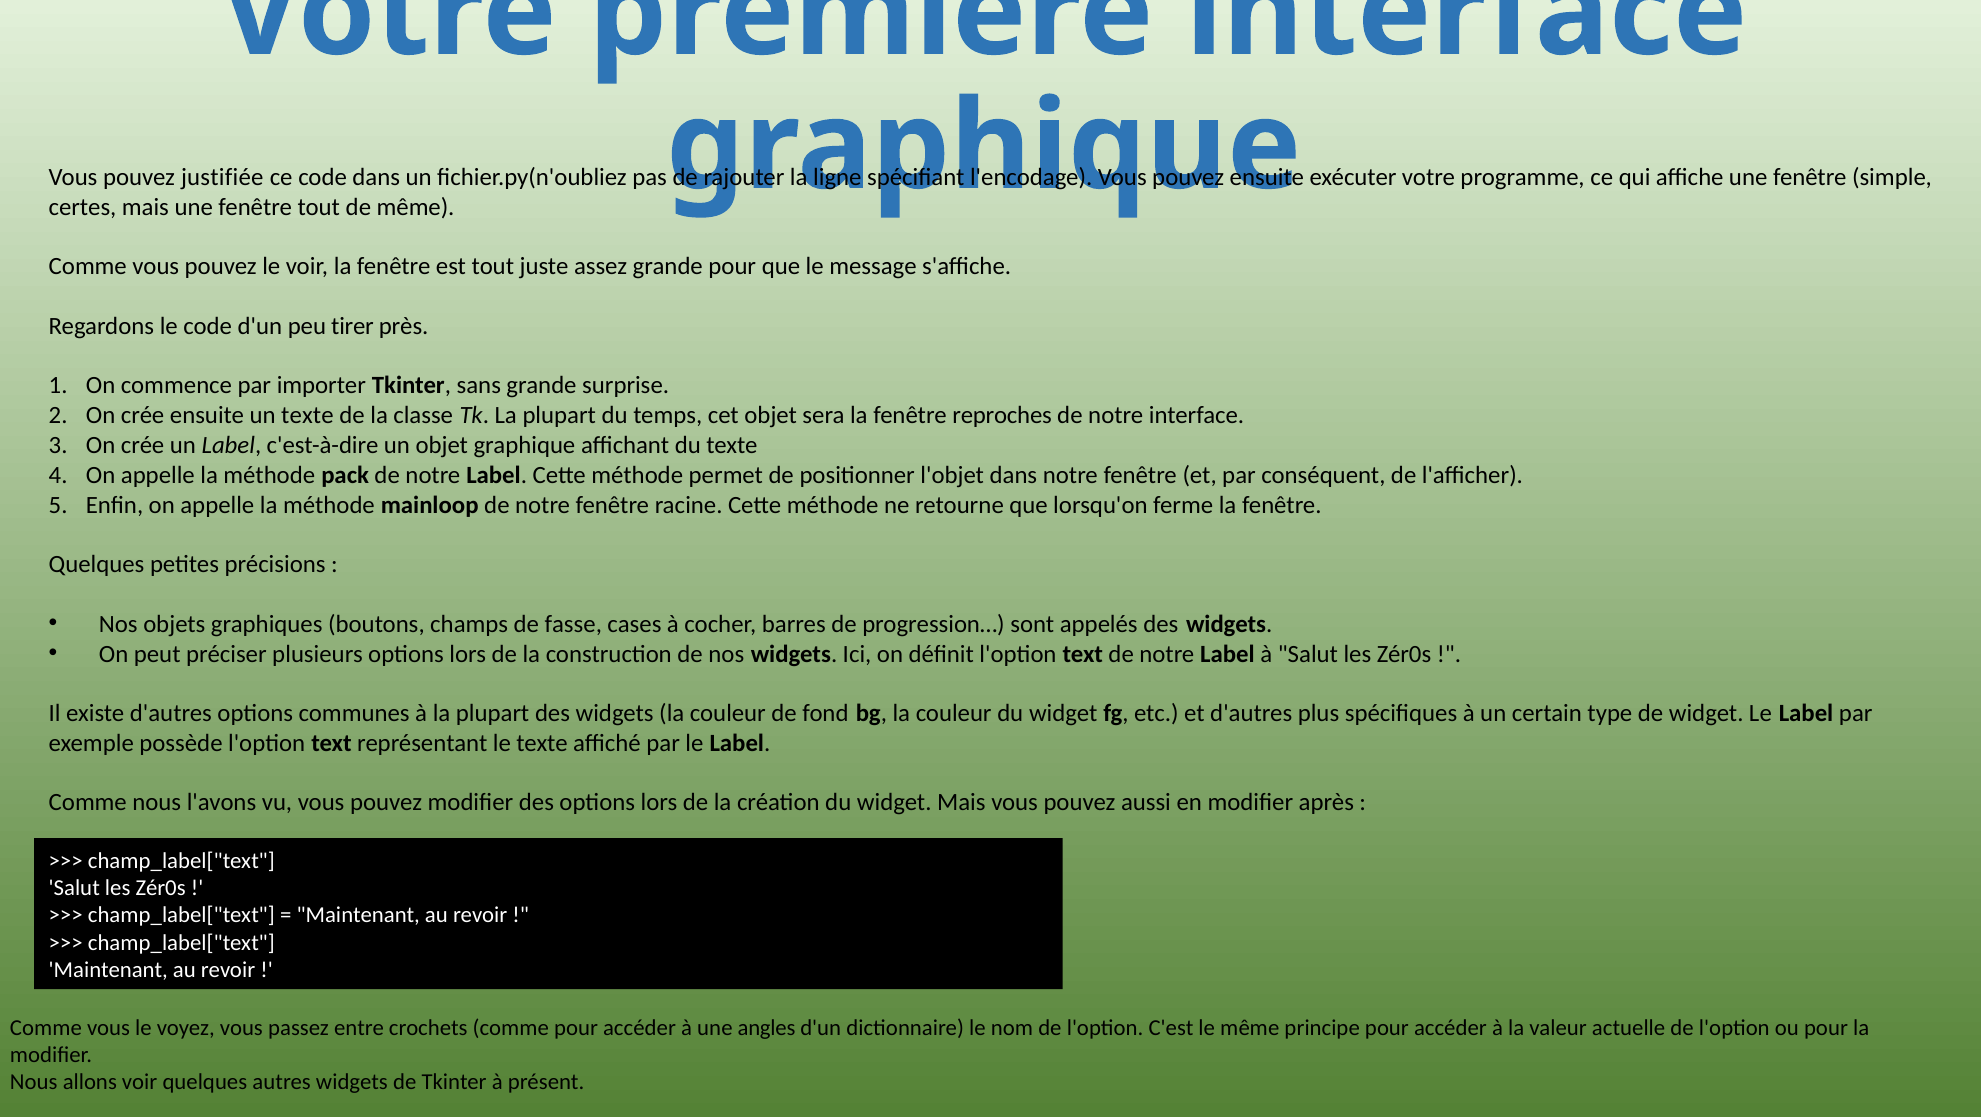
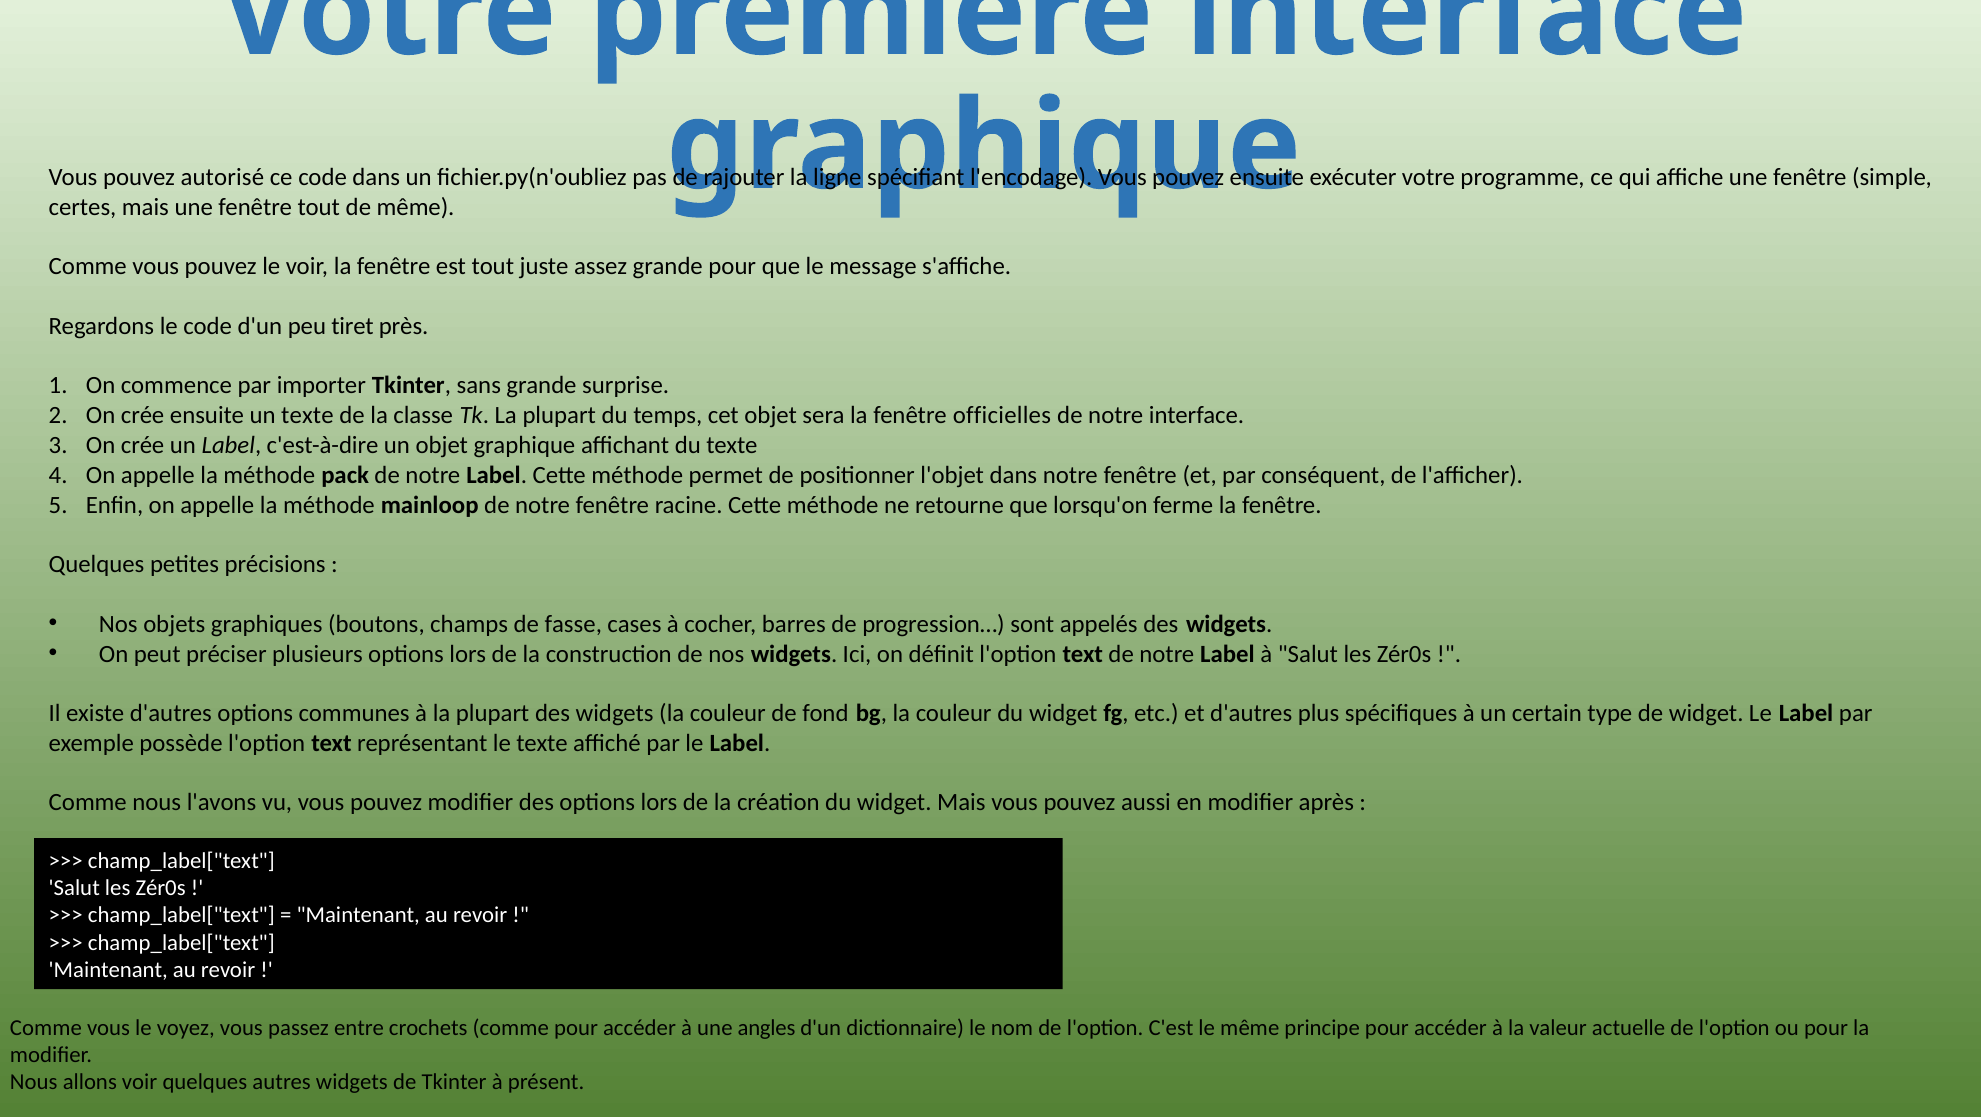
justifiée: justifiée -> autorisé (222, 177)
tirer: tirer -> tiret (353, 326)
reproches: reproches -> officielles (1002, 416)
